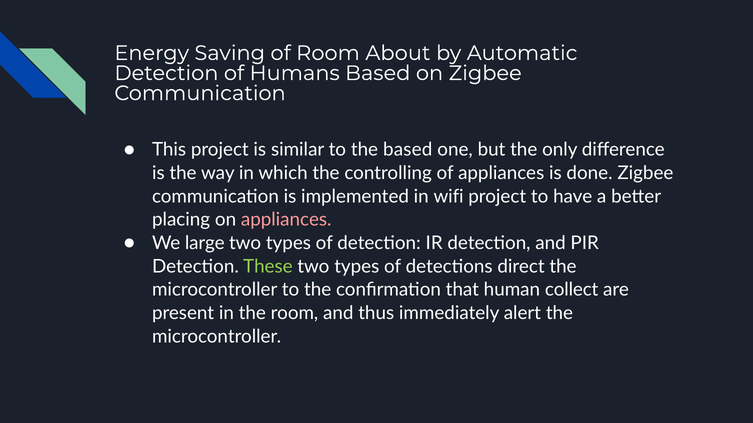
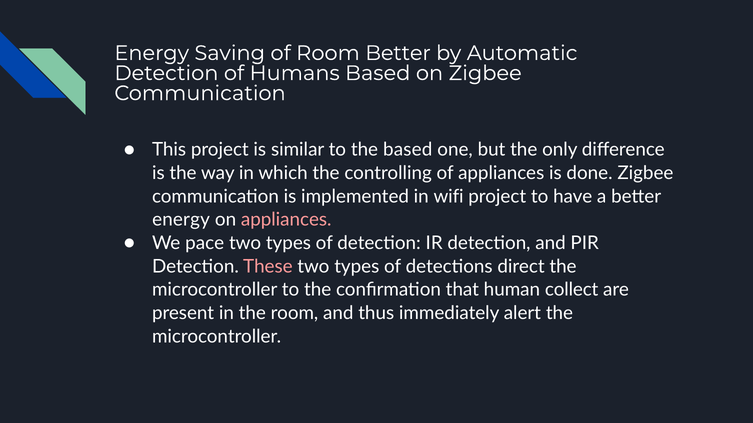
Room About: About -> Better (398, 53)
placing: placing -> energy (181, 220)
large: large -> pace (205, 243)
These colour: light green -> pink (268, 267)
